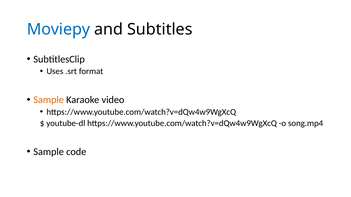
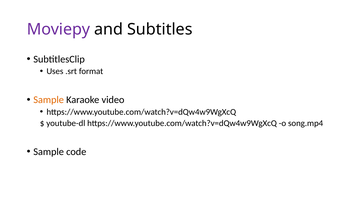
Moviepy colour: blue -> purple (58, 29)
